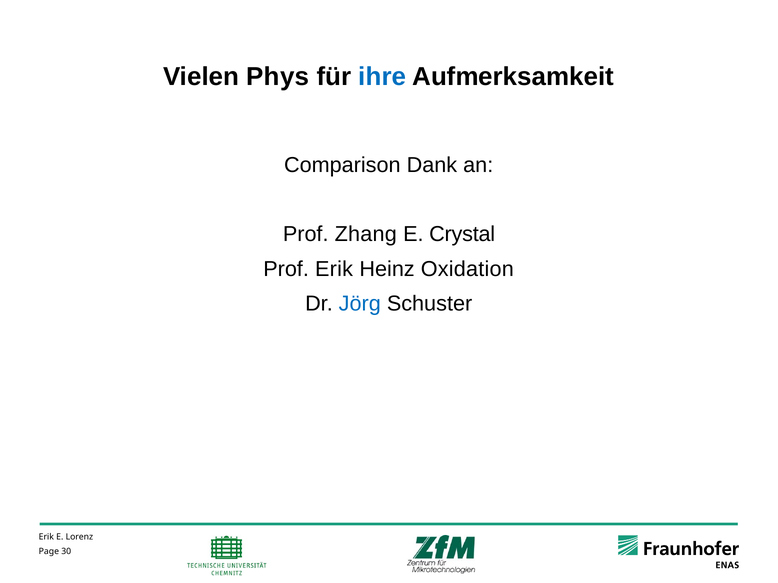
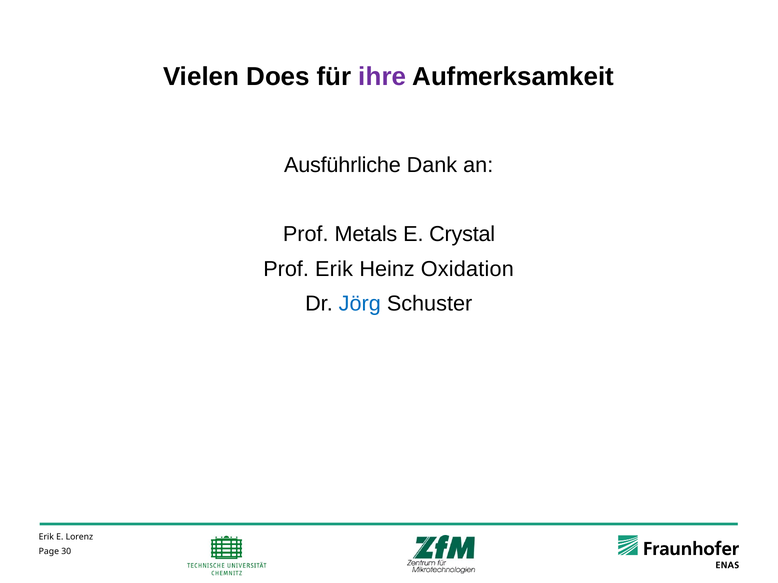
Phys: Phys -> Does (278, 77)
ihre colour: blue -> purple (382, 77)
Comparison: Comparison -> Ausführliche (342, 165)
Zhang: Zhang -> Metals (366, 235)
